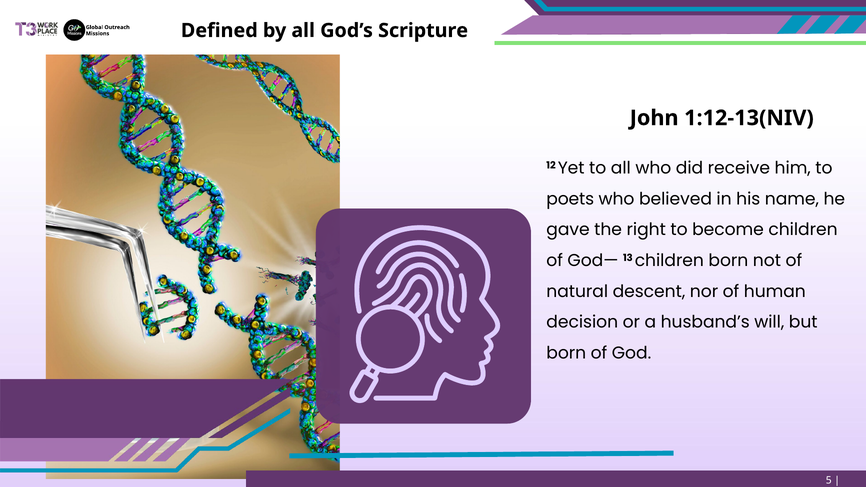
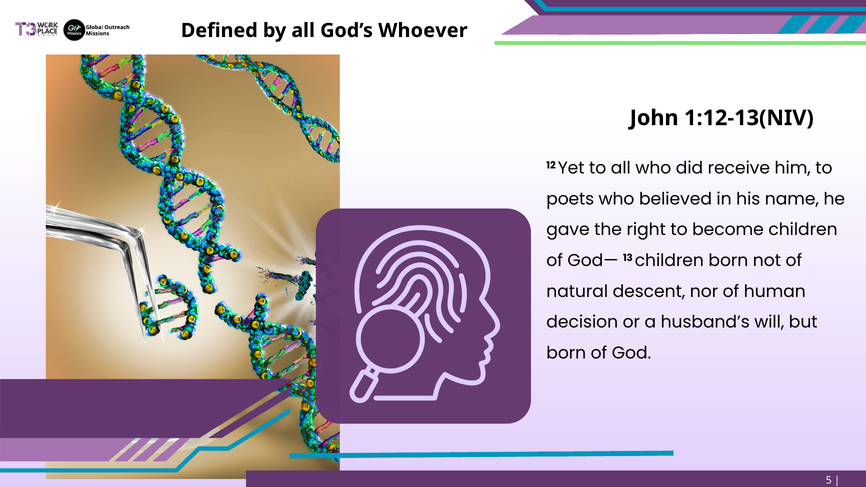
Scripture: Scripture -> Whoever (423, 31)
